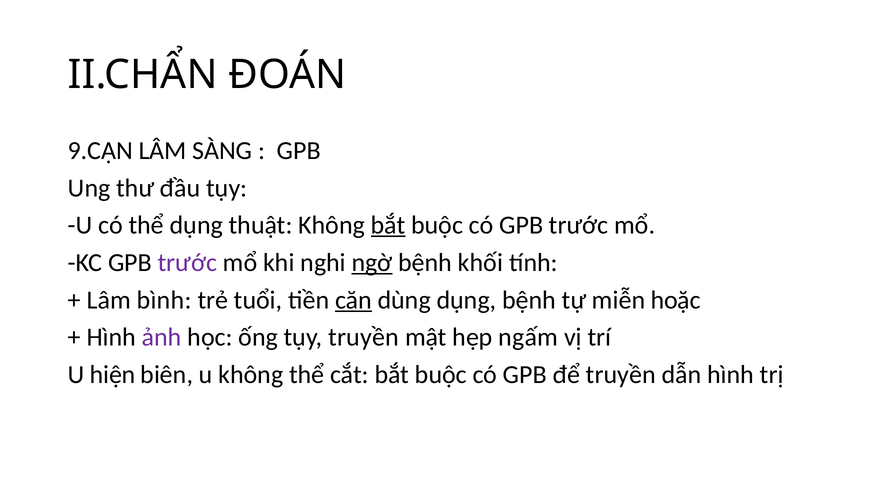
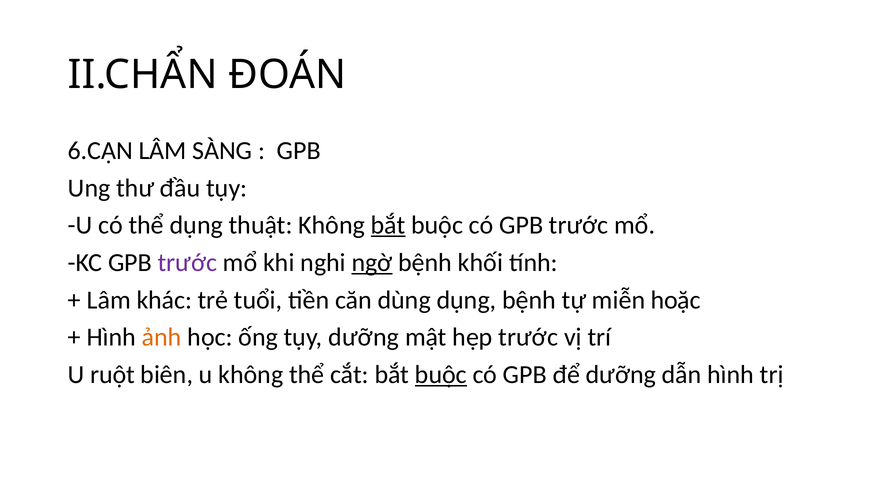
9.CẬN: 9.CẬN -> 6.CẬN (100, 151)
bình: bình -> khác (164, 300)
căn underline: present -> none (354, 300)
ảnh colour: purple -> orange (162, 337)
tụy truyền: truyền -> dưỡng (364, 337)
hẹp ngấm: ngấm -> trước (528, 337)
hiện: hiện -> ruột (113, 375)
buộc underline: none -> present (441, 375)
để truyền: truyền -> dưỡng (621, 375)
